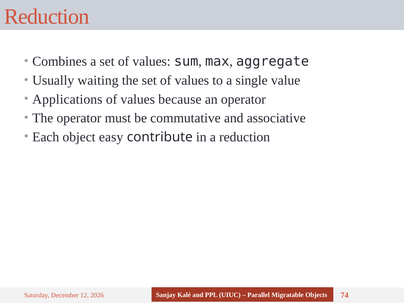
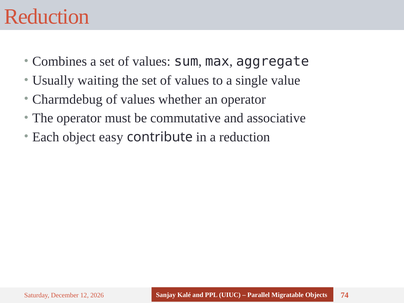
Applications: Applications -> Charmdebug (67, 99)
because: because -> whether (180, 99)
